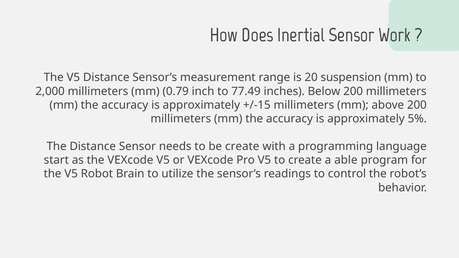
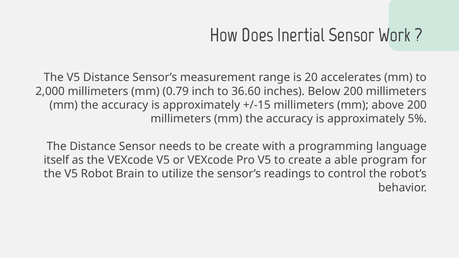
suspension: suspension -> accelerates (351, 78)
77.49: 77.49 -> 36.60 (246, 91)
start: start -> itself (56, 160)
